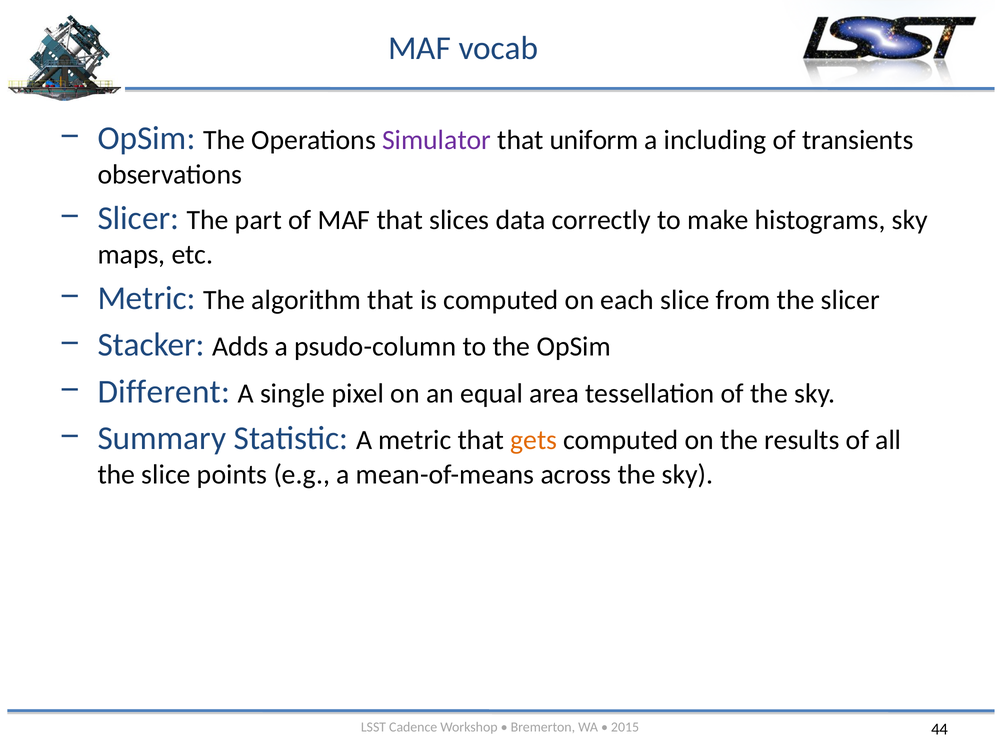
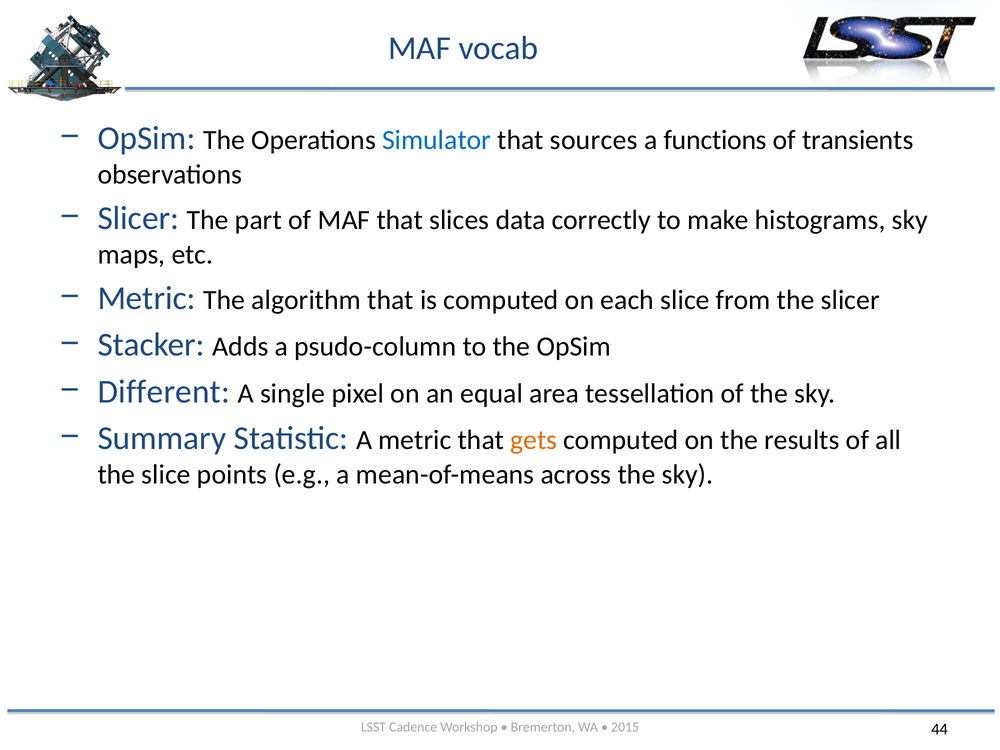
Simulator colour: purple -> blue (437, 140)
uniform: uniform -> sources (594, 140)
including: including -> functions (715, 140)
